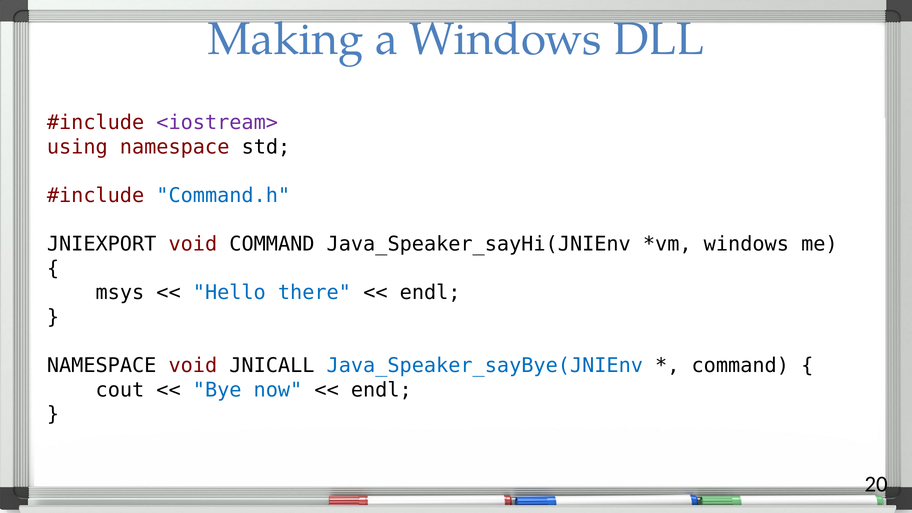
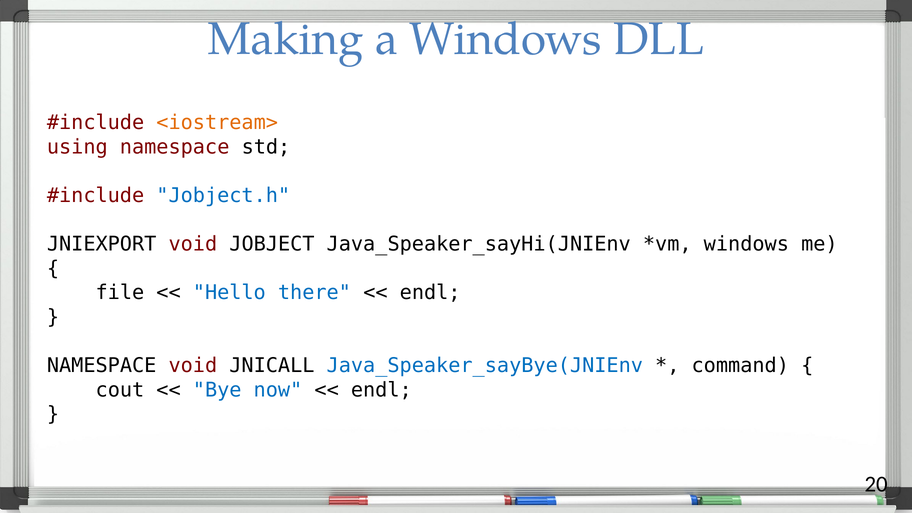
<iostream> colour: purple -> orange (217, 123)
Command.h: Command.h -> Jobject.h (223, 195)
void COMMAND: COMMAND -> JOBJECT (272, 244)
msys: msys -> file (120, 293)
